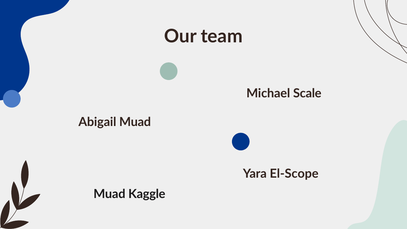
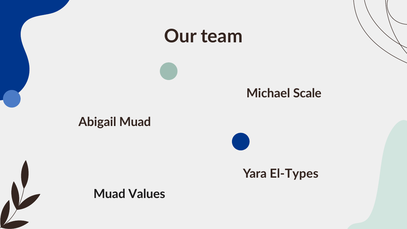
El-Scope: El-Scope -> El-Types (294, 174)
Kaggle: Kaggle -> Values (147, 194)
